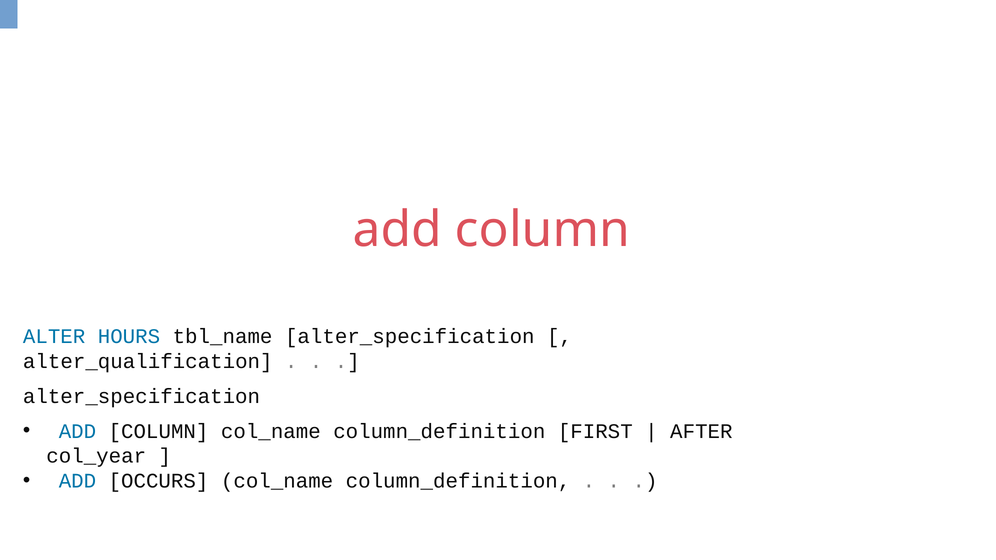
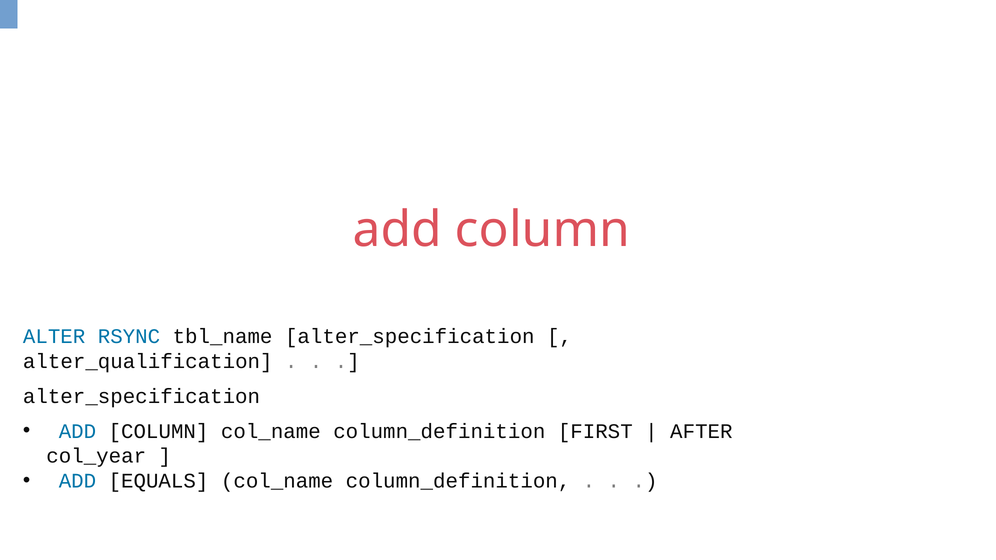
HOURS: HOURS -> RSYNC (129, 337)
OCCURS: OCCURS -> EQUALS (158, 481)
